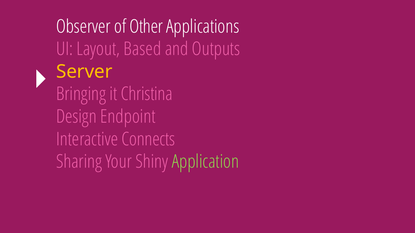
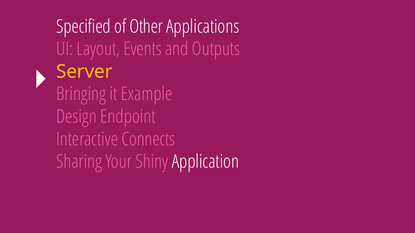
Observer: Observer -> Specified (83, 27)
Based: Based -> Events (143, 49)
Christina: Christina -> Example (147, 94)
Application colour: light green -> white (205, 162)
